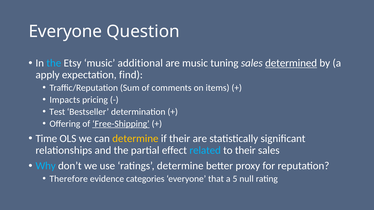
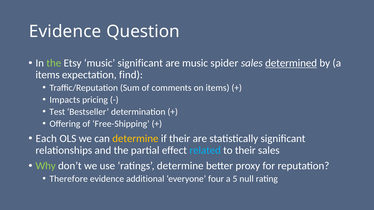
Everyone: Everyone -> Evidence (65, 31)
the colour: light blue -> light green (54, 63)
music additional: additional -> significant (140, 63)
tuning: tuning -> spider (224, 63)
apply: apply -> items (48, 75)
Free-Shipping underline: present -> none (121, 124)
Time: Time -> Each (46, 139)
Why colour: light blue -> light green (46, 166)
categories: categories -> additional (145, 179)
that: that -> four (216, 179)
